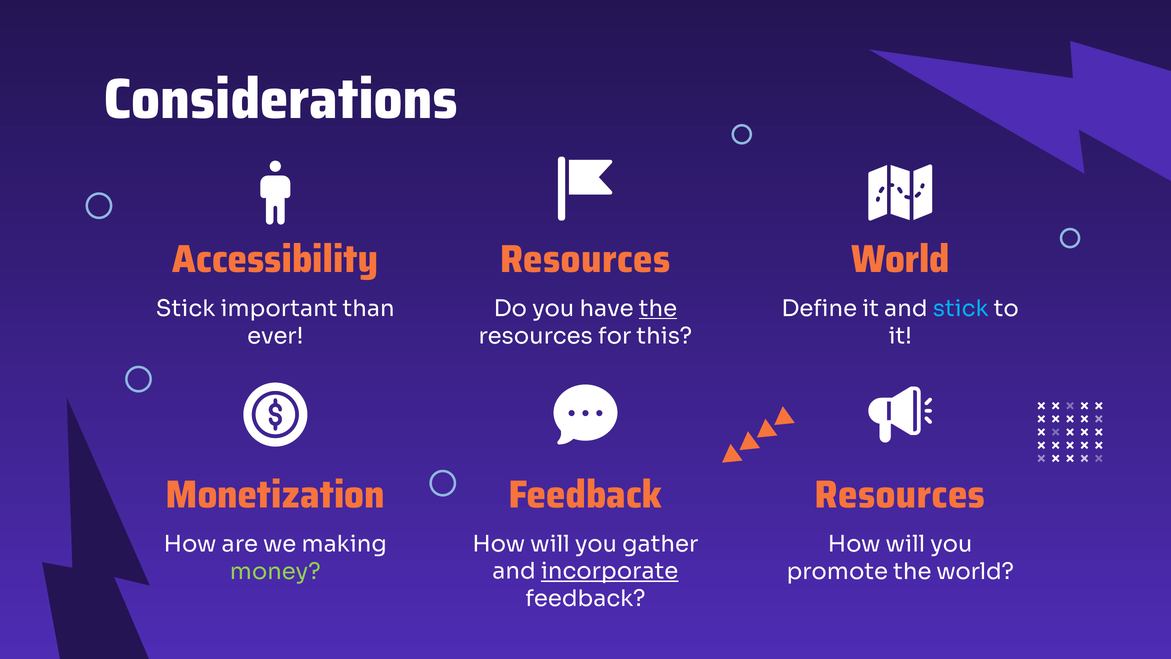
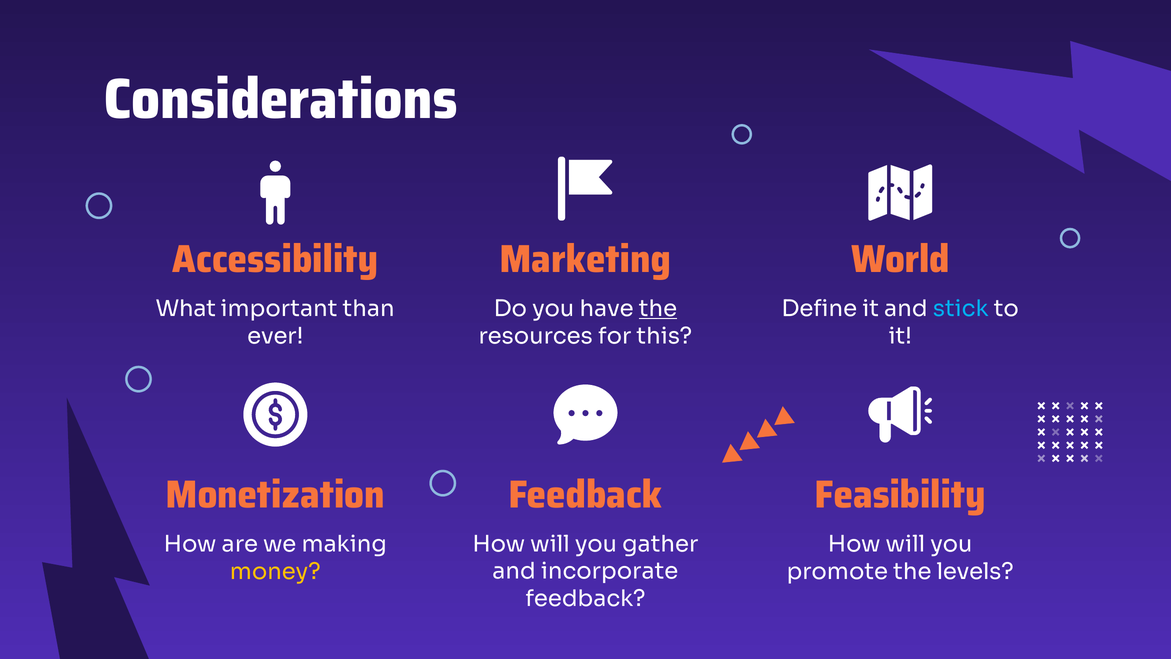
Accessibility Resources: Resources -> Marketing (585, 259)
Stick: Stick -> What (186, 309)
Resources: Resources -> Feasibility (900, 495)
incorporate underline: present -> none (610, 571)
money colour: light green -> yellow (275, 571)
the world: world -> levels (975, 571)
